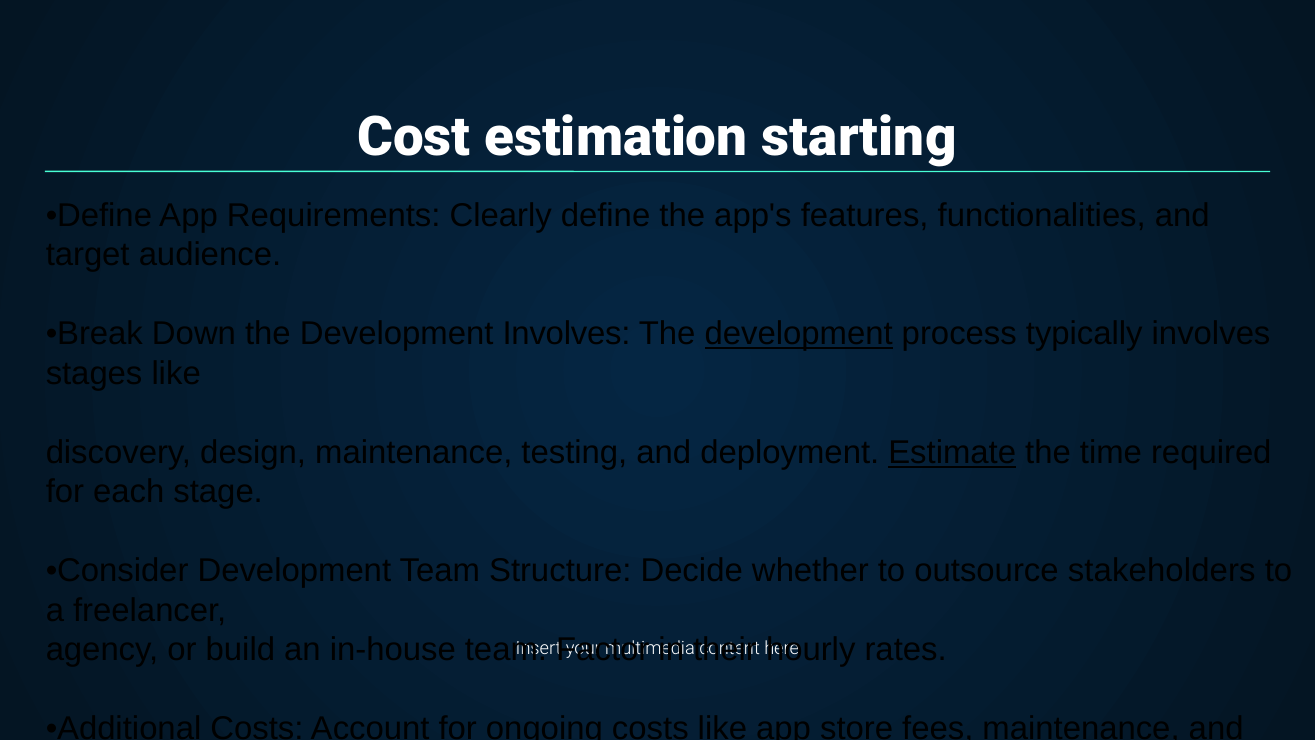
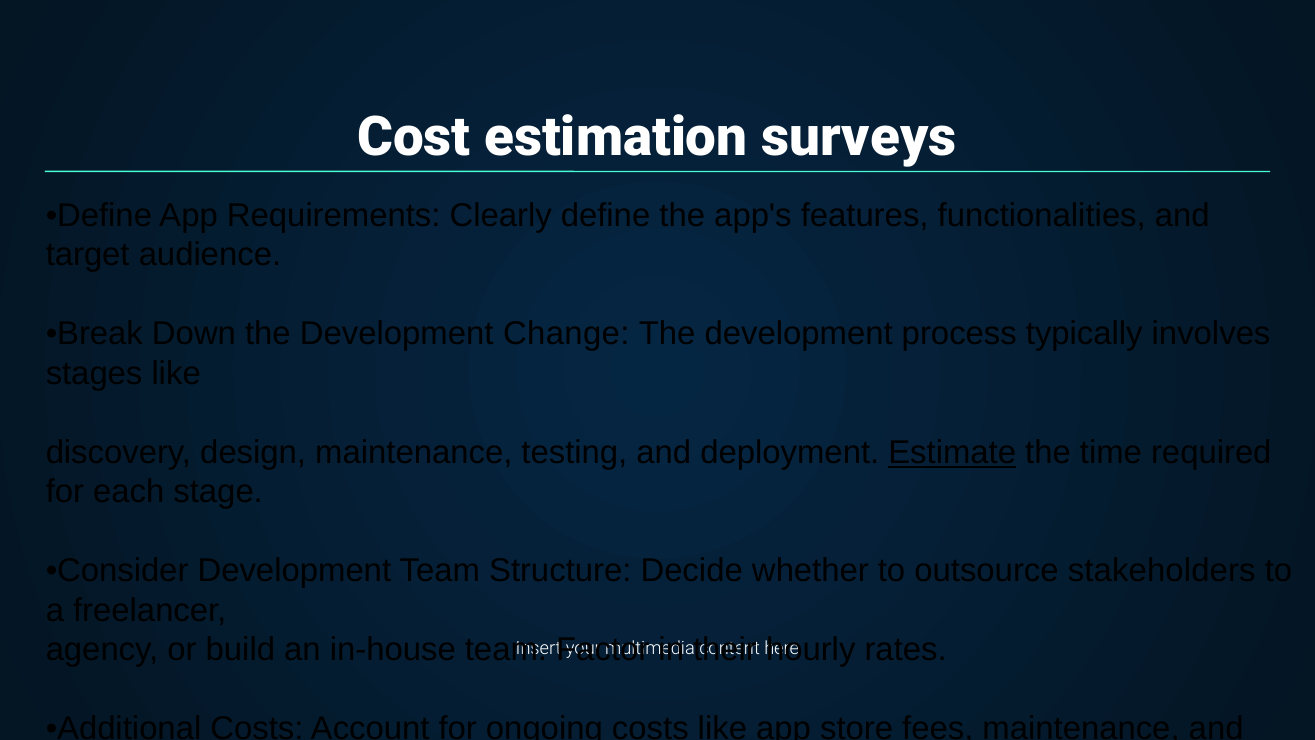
starting: starting -> surveys (859, 138)
Development Involves: Involves -> Change (566, 334)
development underline: present -> none (799, 334)
